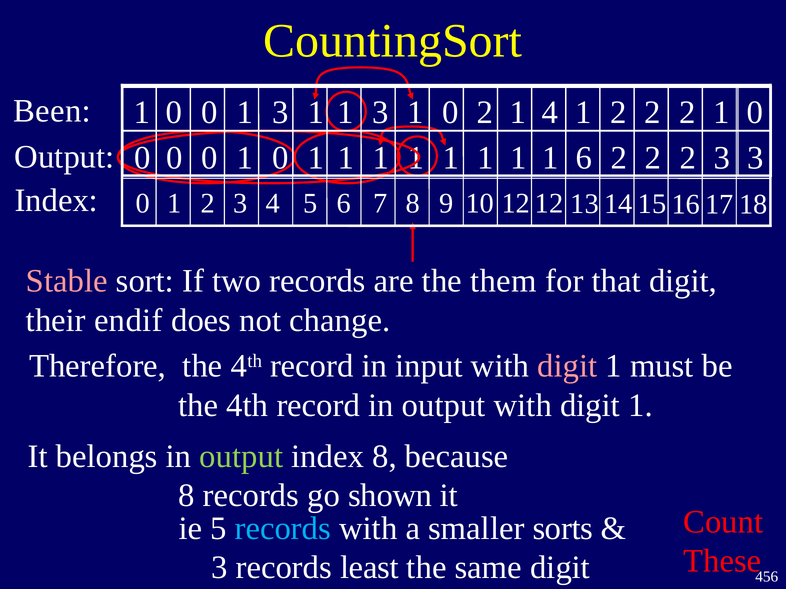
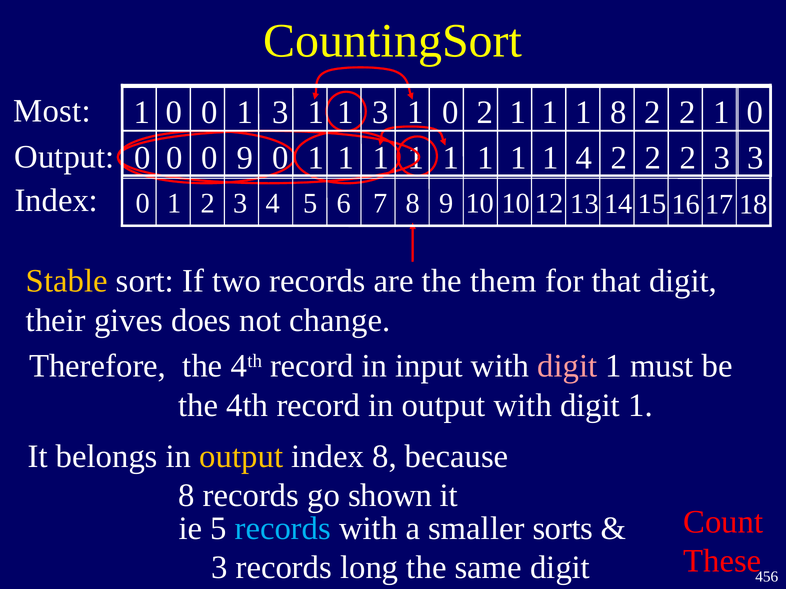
Been: Been -> Most (52, 111)
2 1 4: 4 -> 1 (550, 112)
1 2: 2 -> 8 (618, 112)
0 0 0 1: 1 -> 9 (245, 158)
1 6: 6 -> 4 (584, 158)
Index 12: 12 -> 10 (516, 204)
Stable colour: pink -> yellow (67, 281)
endif: endif -> gives (129, 321)
output colour: light green -> yellow (241, 457)
least: least -> long (369, 568)
